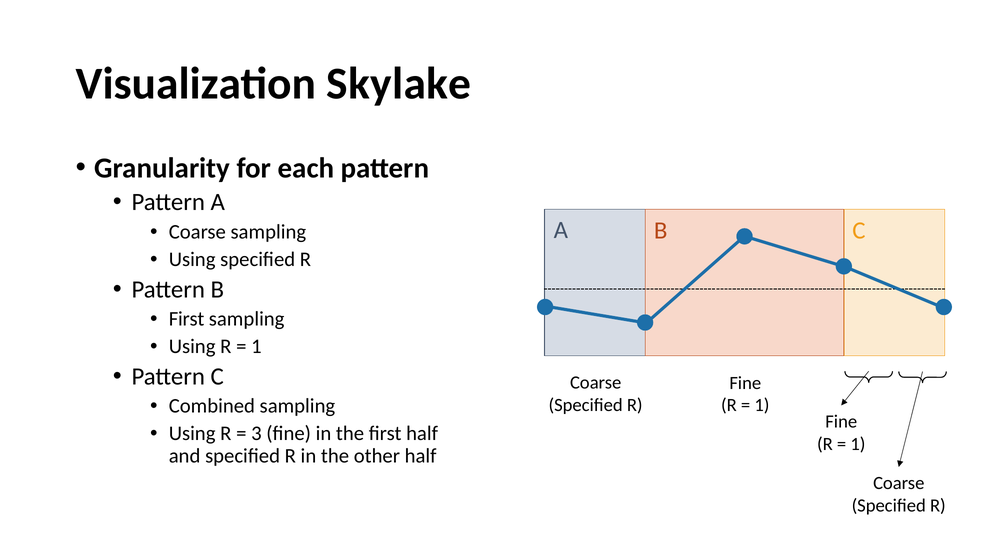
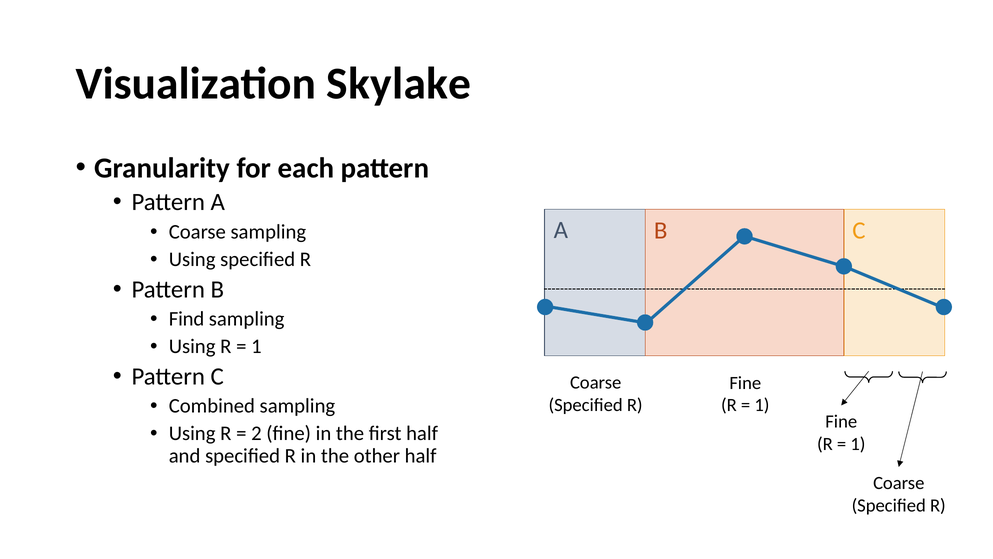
First: First -> Find (187, 319)
3: 3 -> 2 (256, 433)
